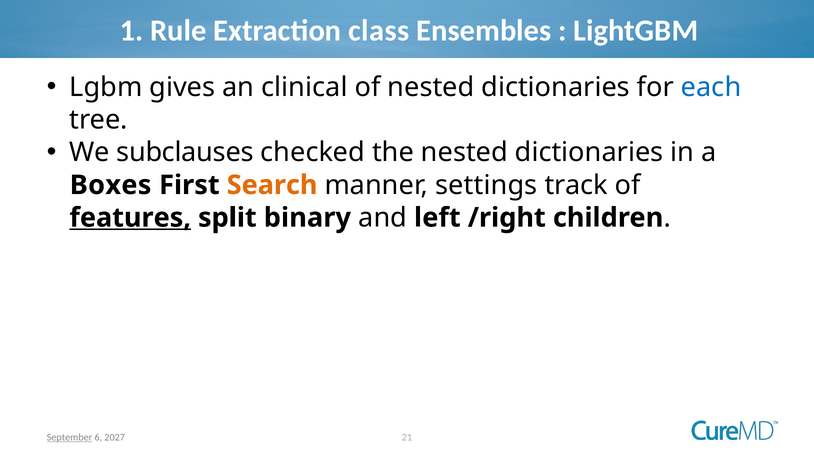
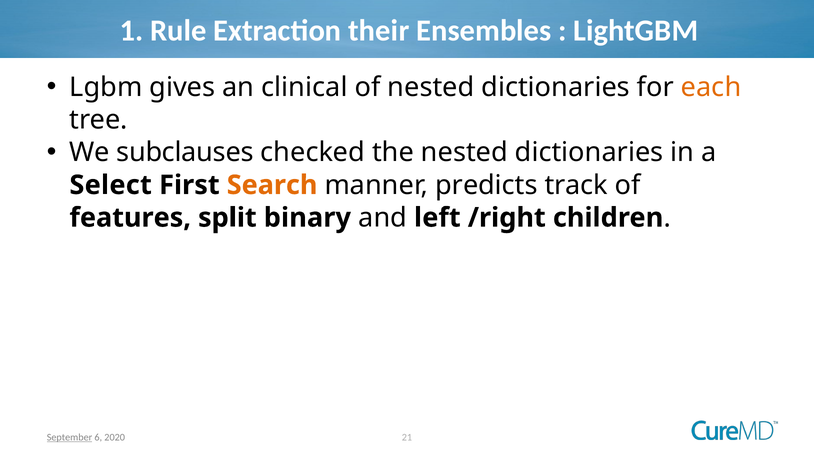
class: class -> their (379, 31)
each colour: blue -> orange (711, 87)
Boxes: Boxes -> Select (111, 185)
settings: settings -> predicts (486, 185)
features underline: present -> none (130, 218)
2027: 2027 -> 2020 (115, 437)
